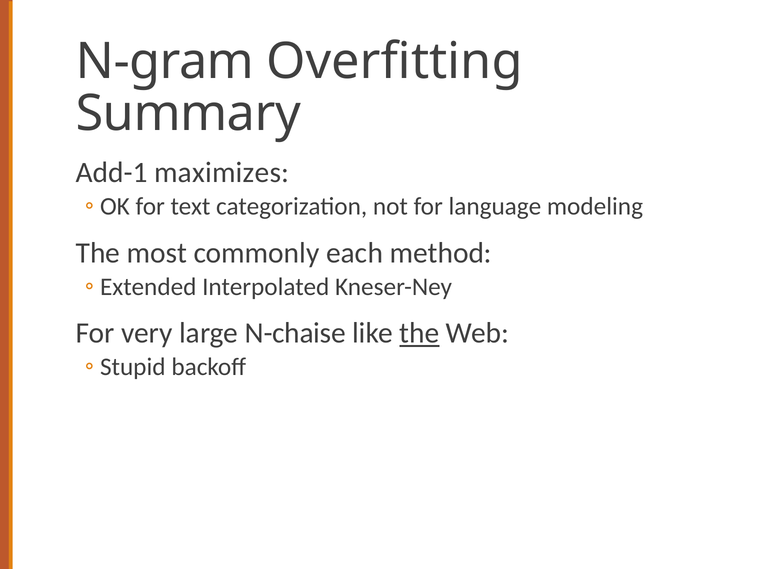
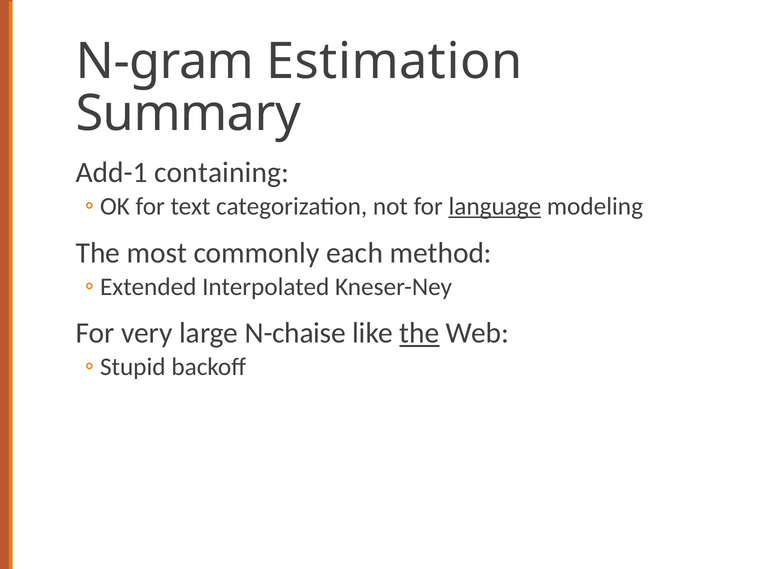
Overfitting: Overfitting -> Estimation (394, 62)
maximizes: maximizes -> containing (222, 173)
language underline: none -> present (495, 206)
